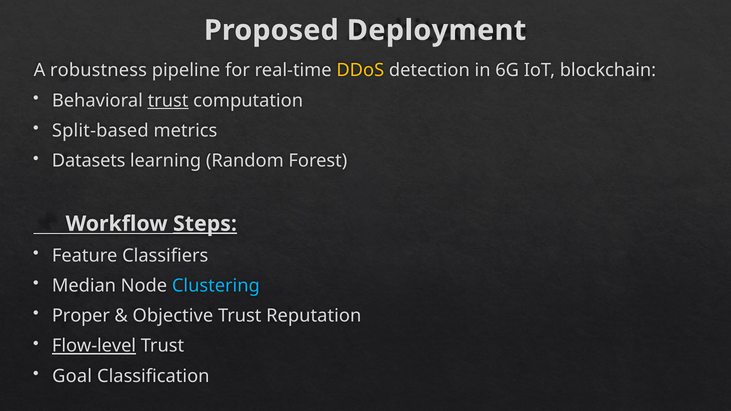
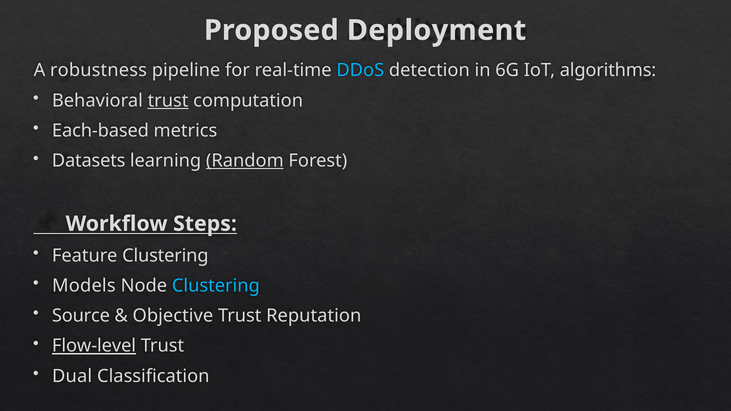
DDoS colour: yellow -> light blue (360, 70)
blockchain: blockchain -> algorithms (608, 70)
Split-based: Split-based -> Each-based (100, 131)
Random underline: none -> present (245, 161)
Steps underline: present -> none (205, 224)
Feature Classifiers: Classifiers -> Clustering (165, 256)
Median: Median -> Models (84, 286)
Proper: Proper -> Source (81, 316)
Goal: Goal -> Dual (72, 376)
